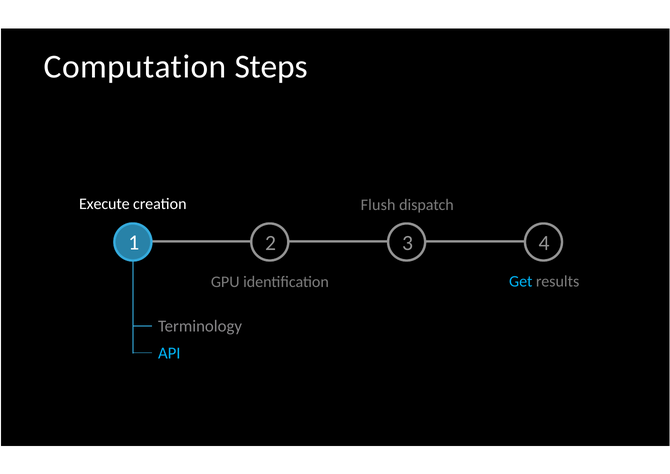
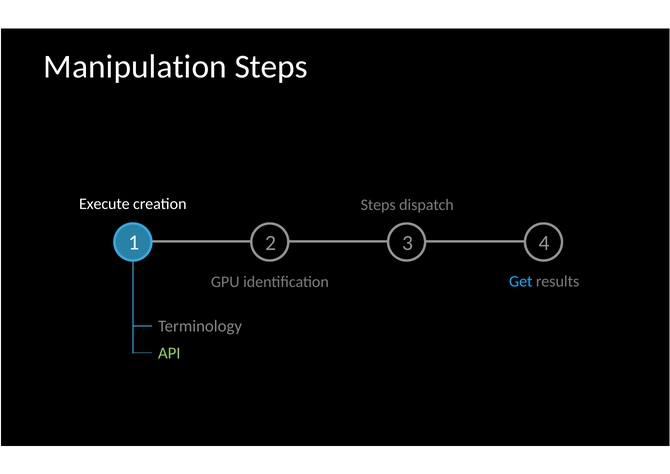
Computation: Computation -> Manipulation (135, 67)
Flush: Flush -> Steps (378, 205)
API colour: light blue -> light green (169, 353)
